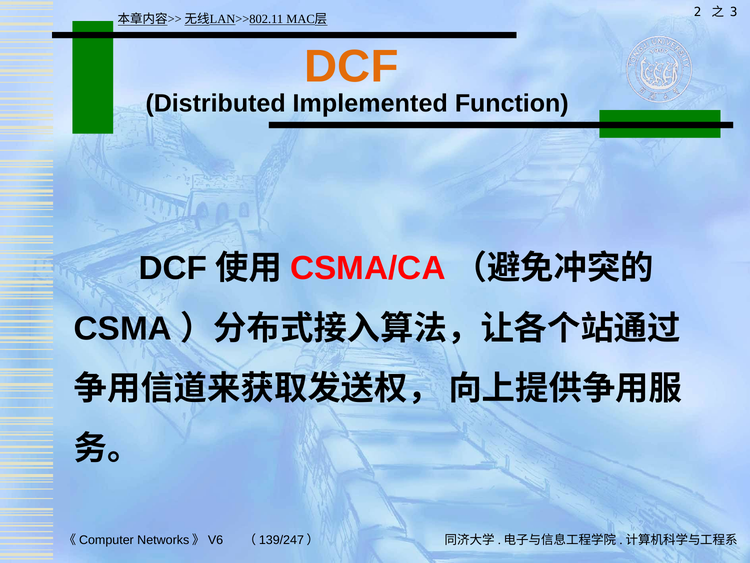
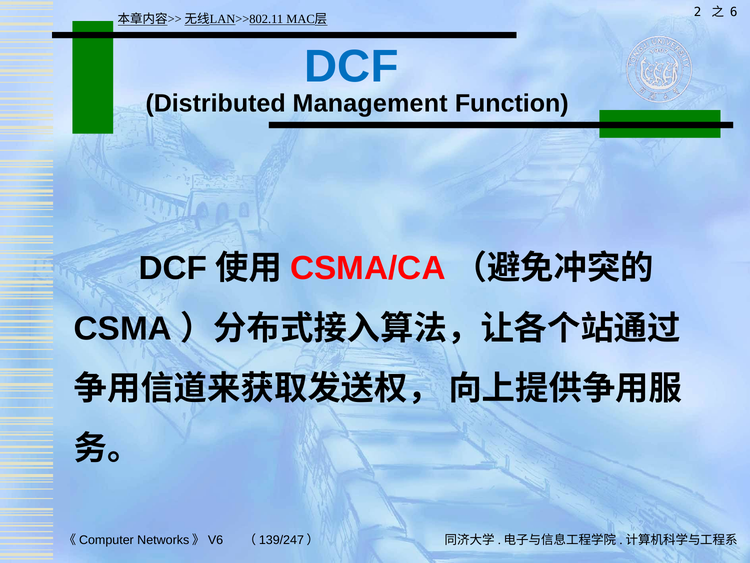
3: 3 -> 6 (734, 12)
DCF colour: orange -> blue (351, 67)
Implemented: Implemented -> Management (370, 103)
